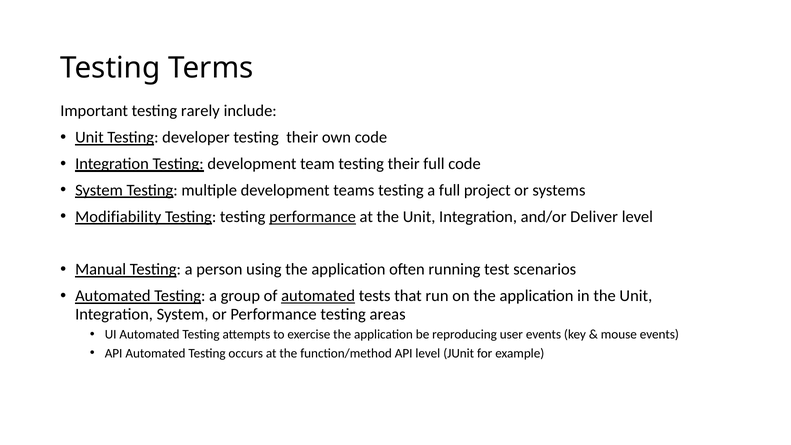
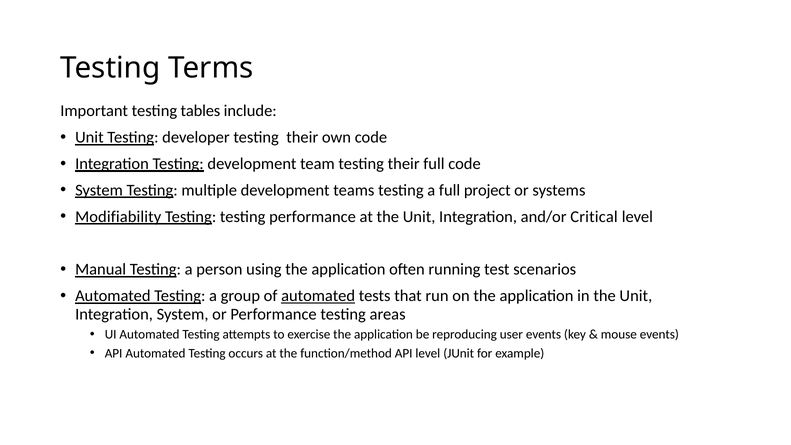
rarely: rarely -> tables (200, 111)
performance underline: present -> none (313, 217)
Deliver: Deliver -> Critical (594, 217)
